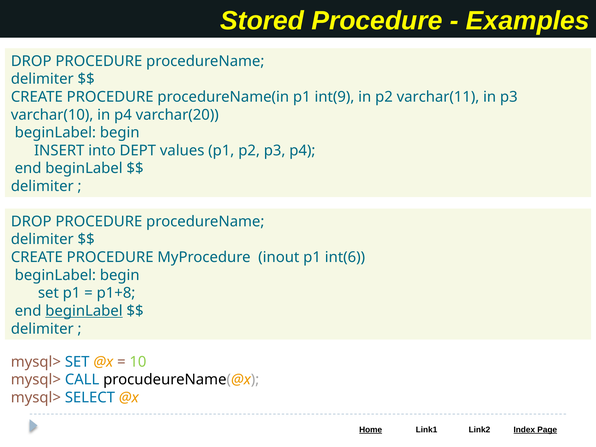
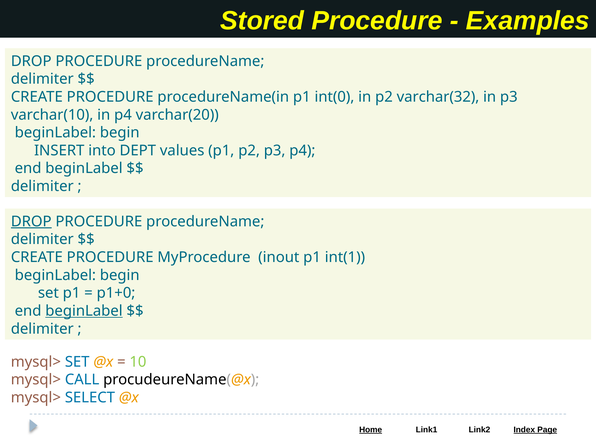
int(9: int(9 -> int(0 (334, 97)
varchar(11: varchar(11 -> varchar(32 (438, 97)
DROP underline: none -> present (31, 221)
int(6: int(6 -> int(1 (345, 257)
p1+8: p1+8 -> p1+0 (116, 293)
